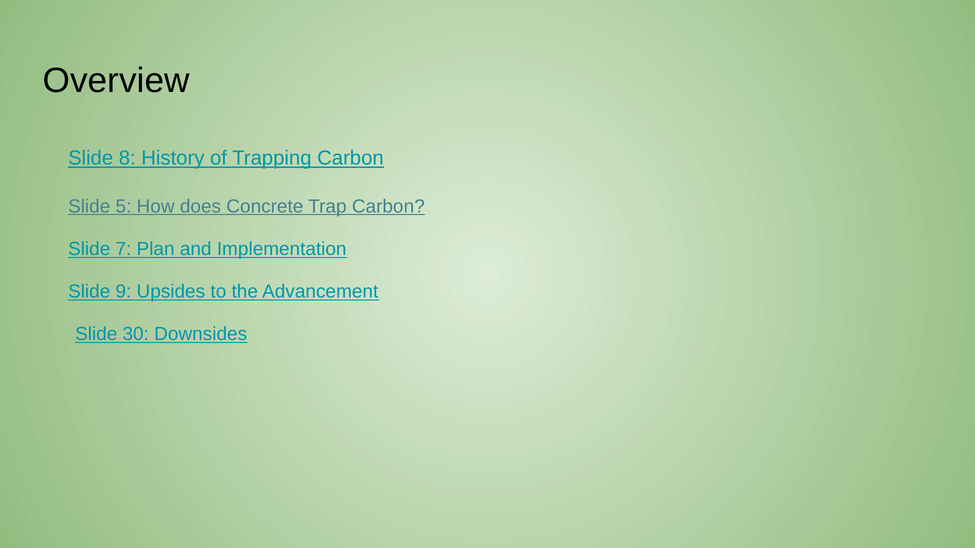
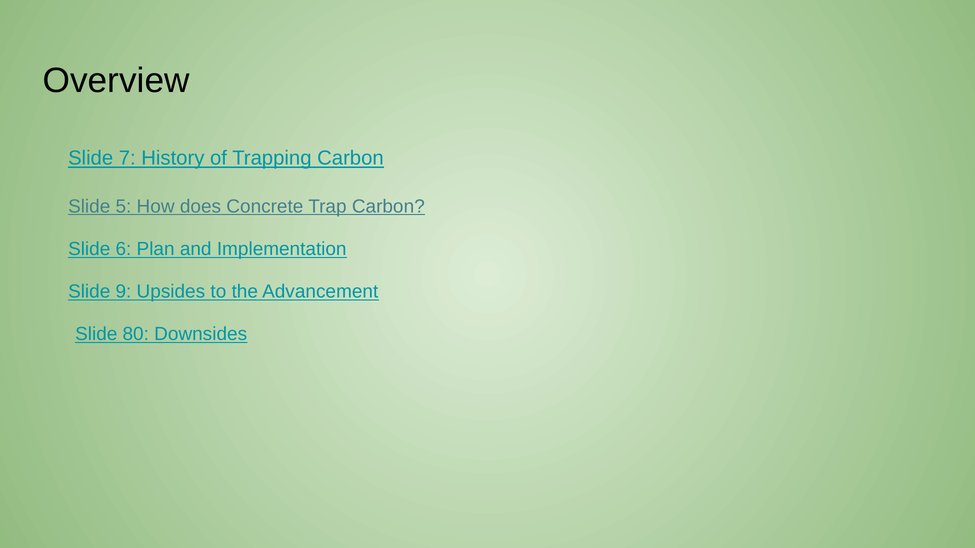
8: 8 -> 7 (127, 158)
7: 7 -> 6 (123, 249)
30: 30 -> 80 (136, 334)
